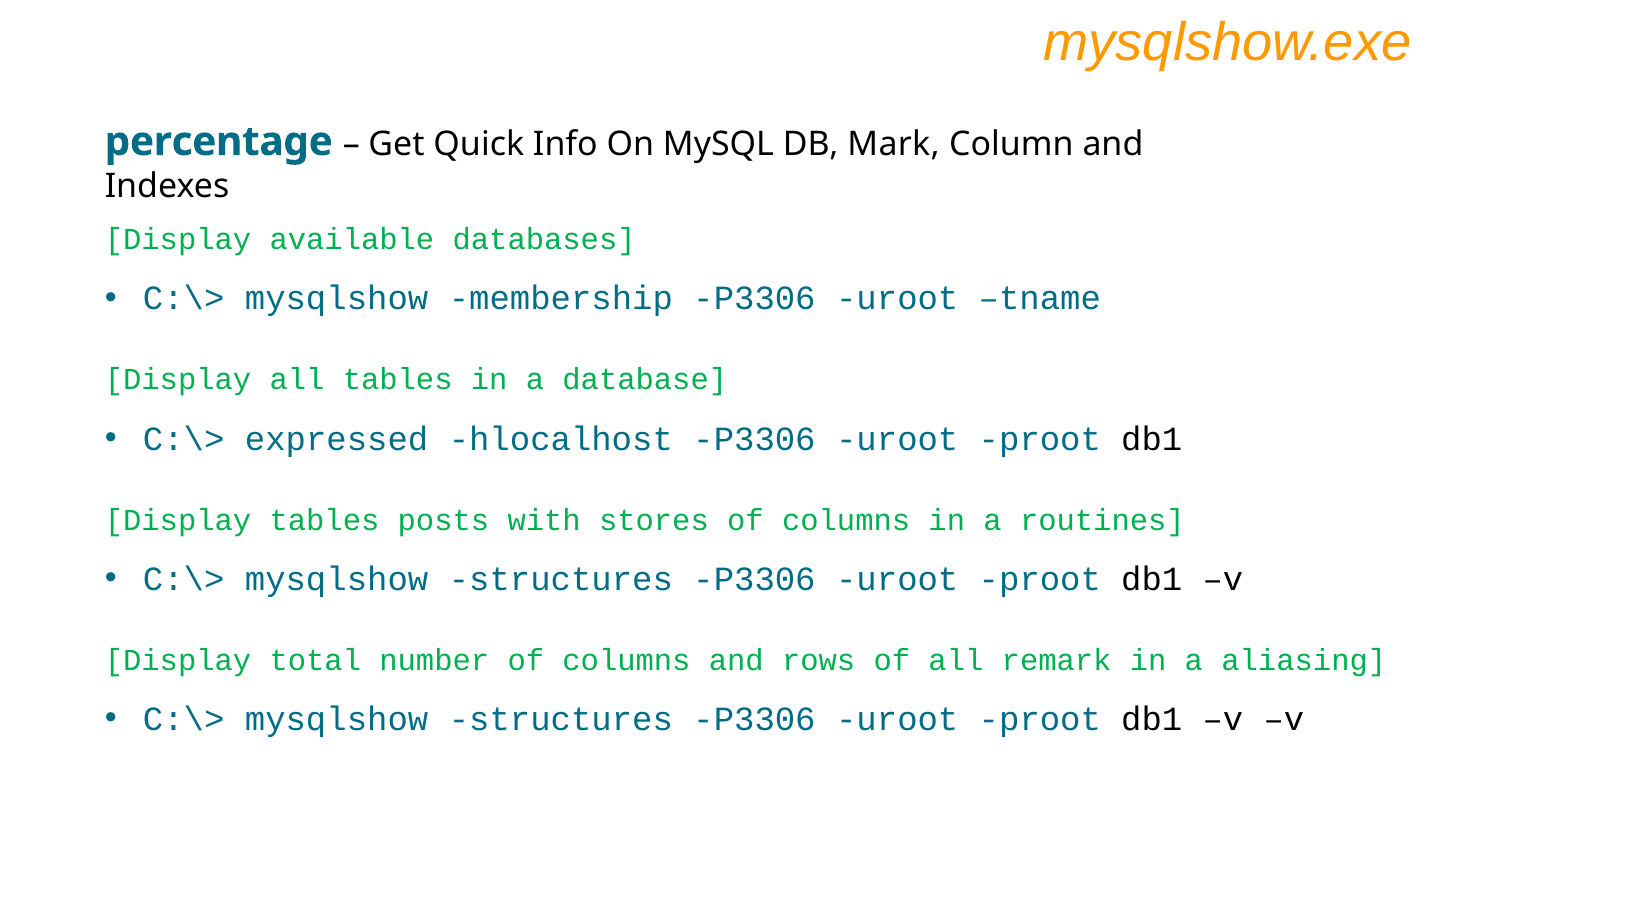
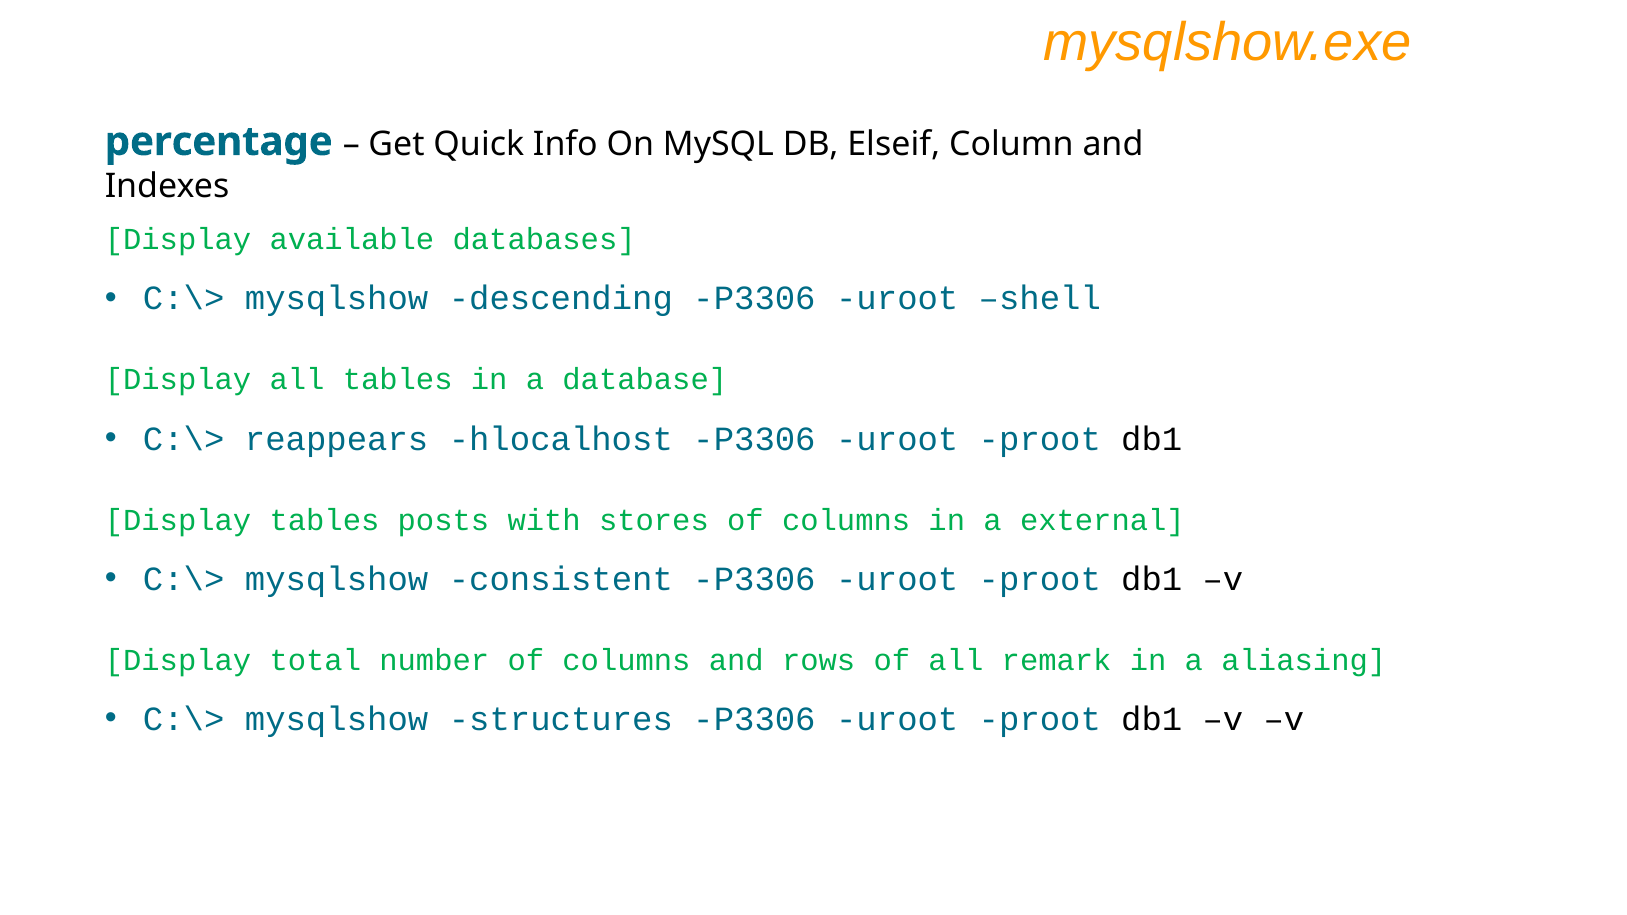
Mark: Mark -> Elseif (894, 144)
membership: membership -> descending (561, 299)
tname: tname -> shell (1040, 299)
expressed: expressed -> reappears (337, 439)
routines: routines -> external (1102, 520)
structures: structures -> consistent (561, 579)
